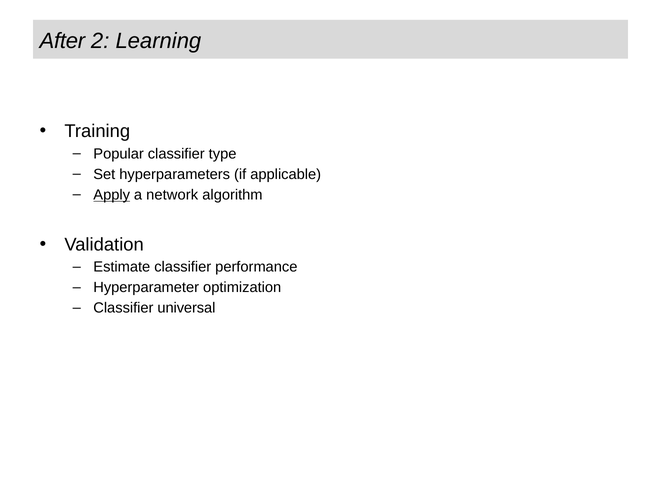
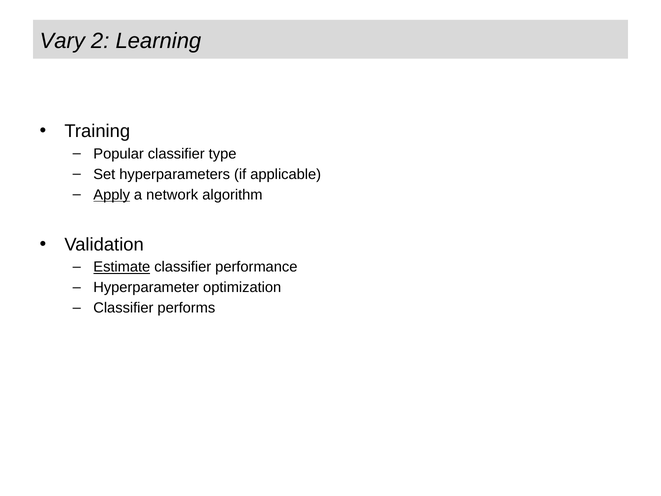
After: After -> Vary (62, 41)
Estimate underline: none -> present (122, 267)
universal: universal -> performs (186, 308)
